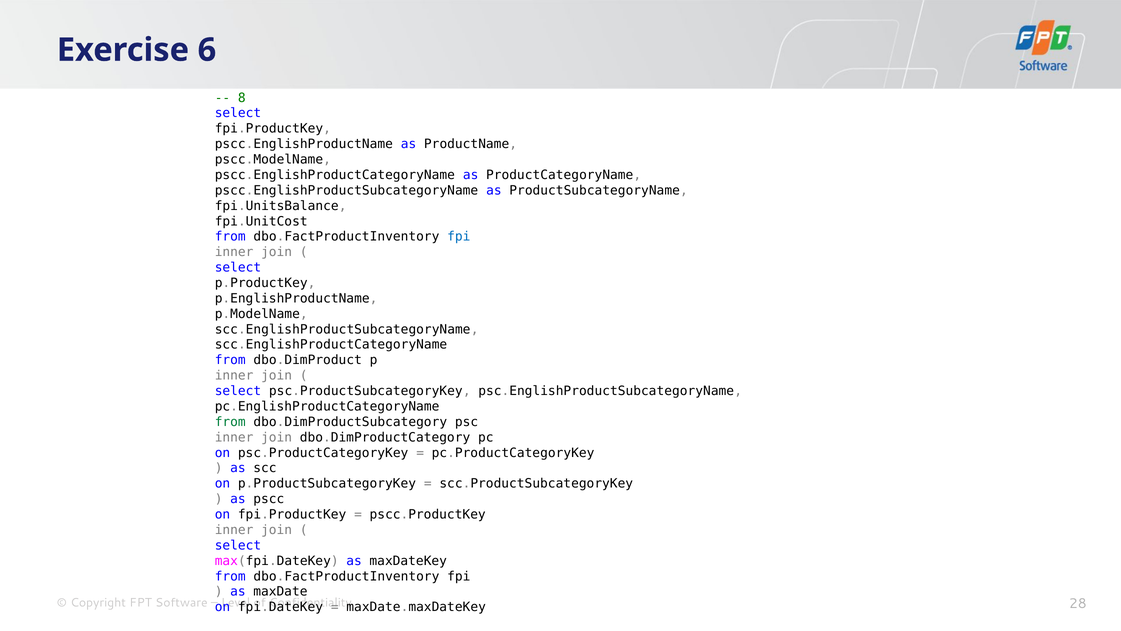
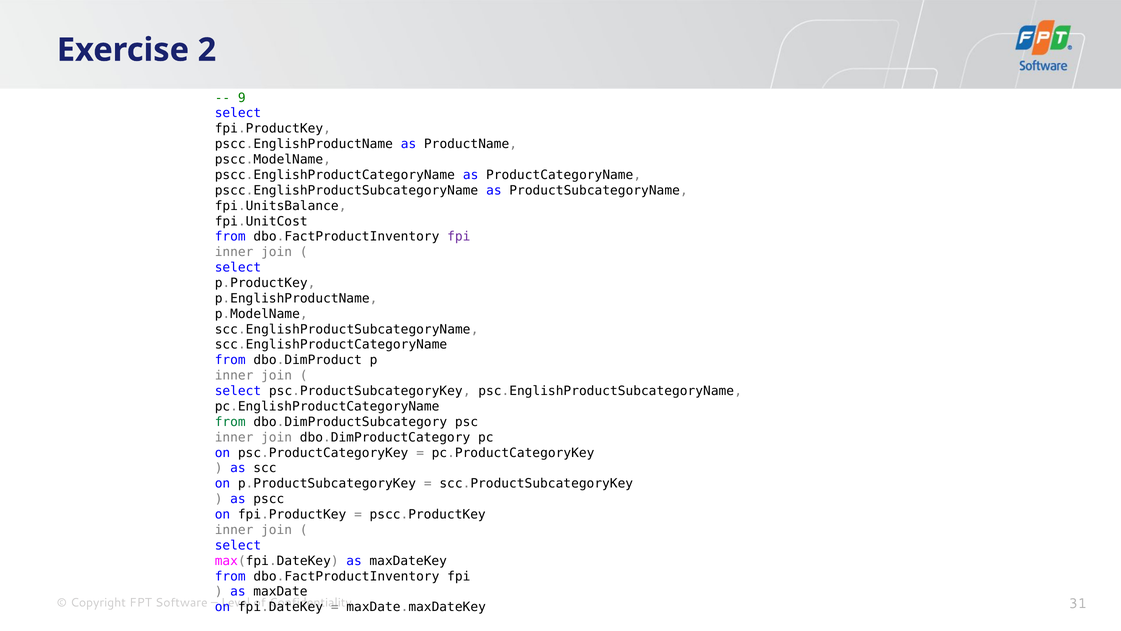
6: 6 -> 2 (207, 50)
8: 8 -> 9 (242, 98)
fpi colour: blue -> purple (459, 237)
28: 28 -> 31 (1078, 603)
